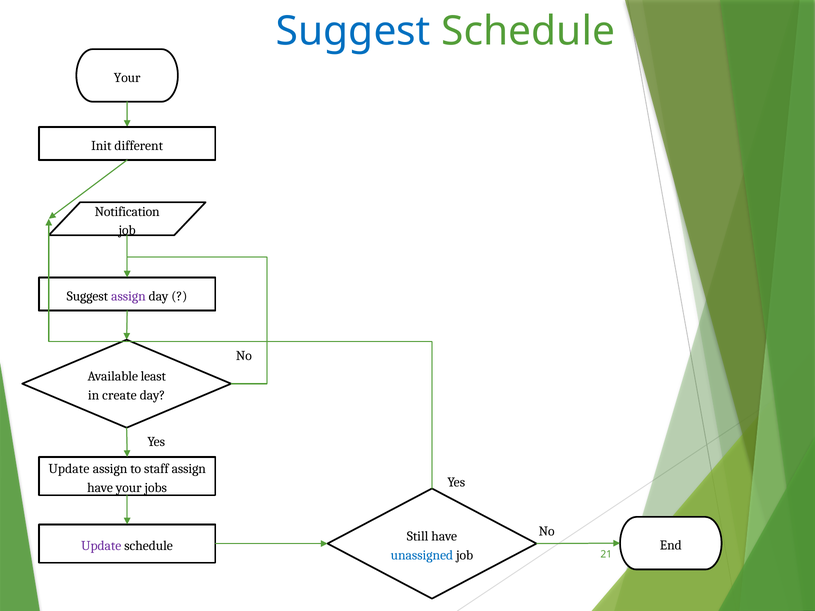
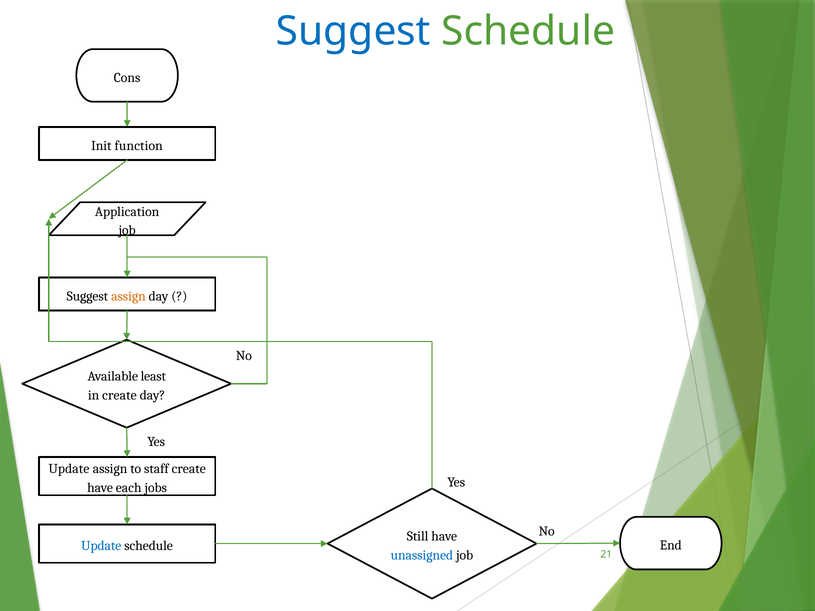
Your: Your -> Cons (127, 78)
different: different -> function (139, 146)
Notification: Notification -> Application (127, 212)
assign colour: purple -> orange (128, 296)
staff assign: assign -> create (189, 469)
have your: your -> each (129, 488)
Update colour: purple -> blue (101, 546)
